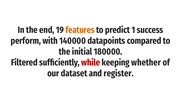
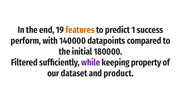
while colour: red -> purple (91, 62)
whether: whether -> property (146, 62)
register: register -> product (119, 73)
